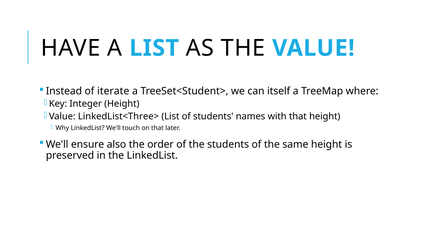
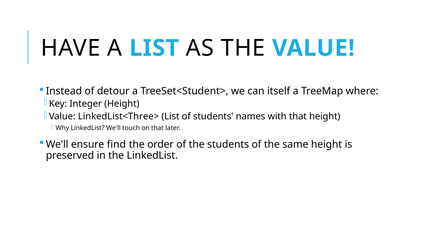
iterate: iterate -> detour (113, 91)
also: also -> find (116, 144)
